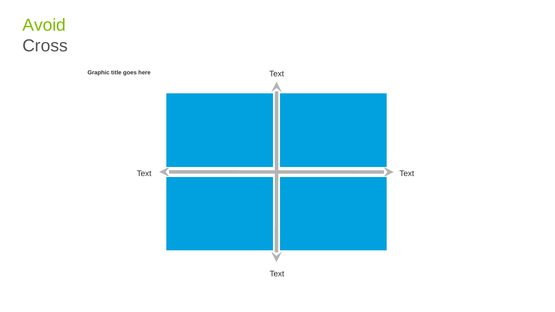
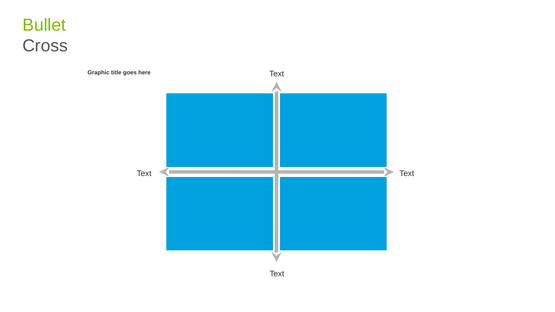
Avoid: Avoid -> Bullet (44, 25)
